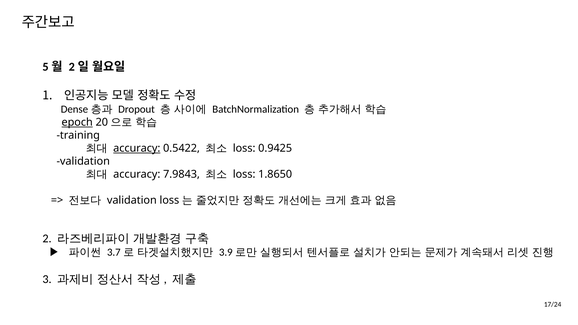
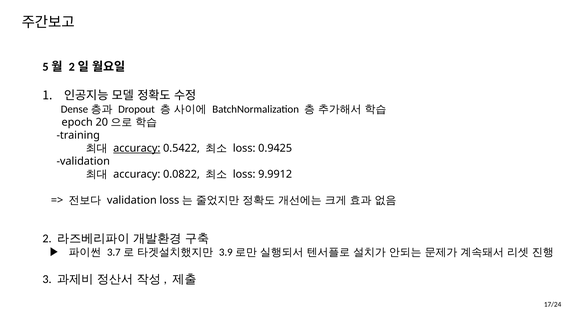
epoch underline: present -> none (77, 122)
7.9843: 7.9843 -> 0.0822 (182, 174)
1.8650: 1.8650 -> 9.9912 (275, 174)
